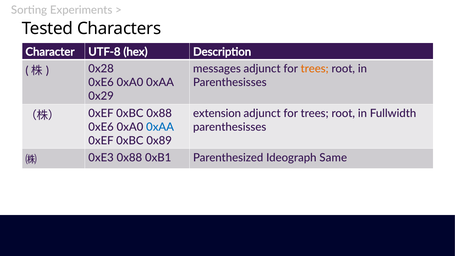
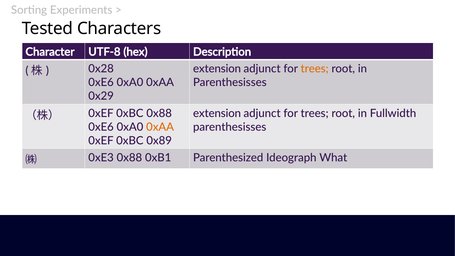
messages: messages -> extension (217, 69)
0xAA colour: blue -> orange (160, 127)
Same: Same -> What (333, 158)
